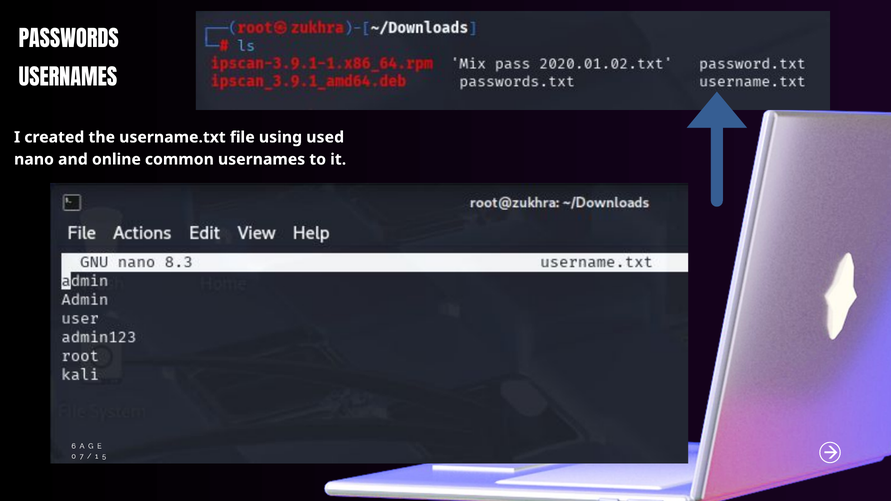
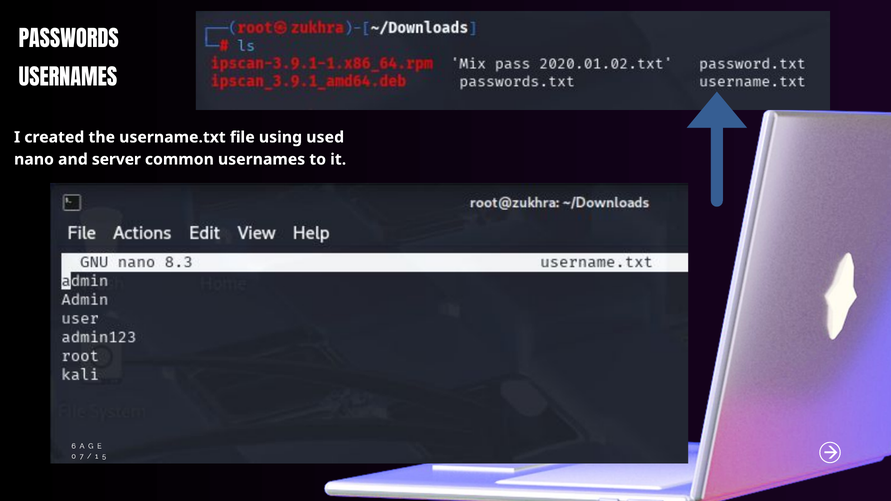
online: online -> server (116, 159)
